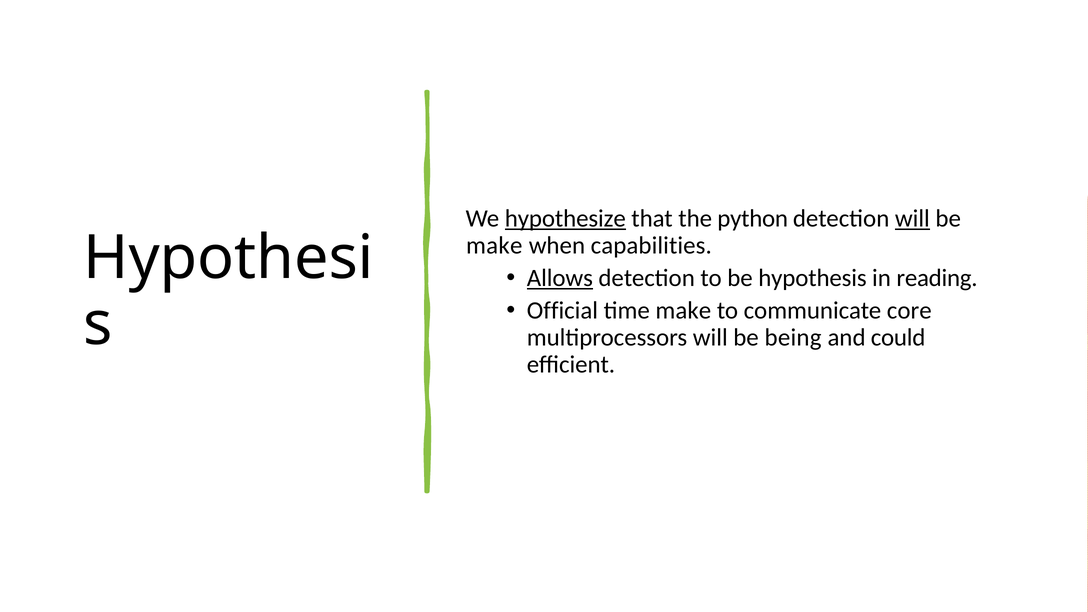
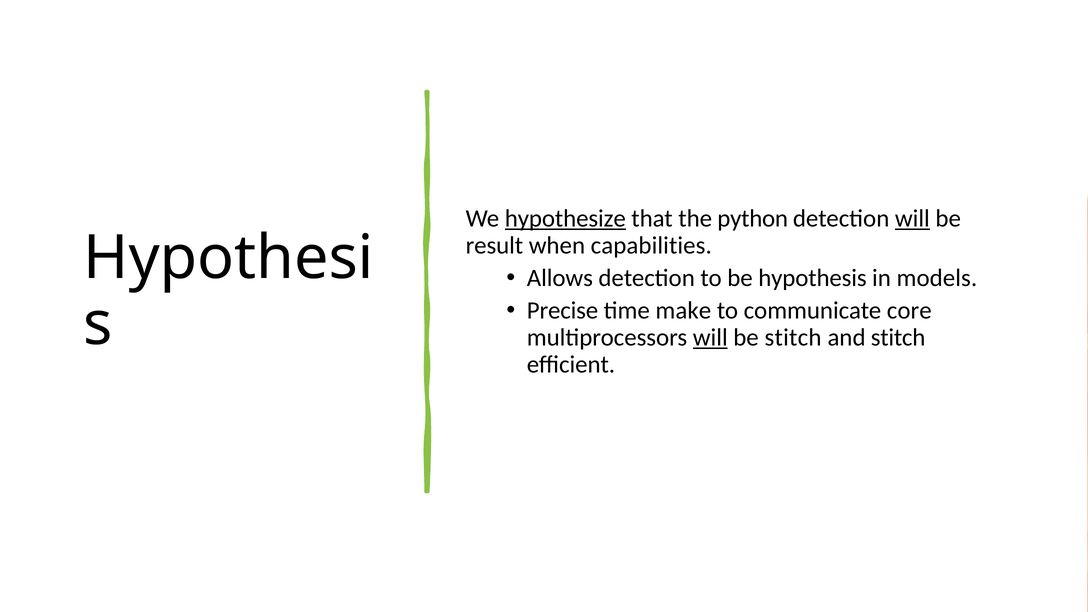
make: make -> result (494, 245)
Allows underline: present -> none (560, 278)
reading: reading -> models (937, 278)
Official: Official -> Precise (563, 311)
will underline: none -> present (710, 337)
be being: being -> stitch (793, 337)
and could: could -> stitch (898, 337)
